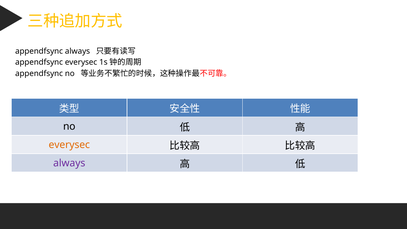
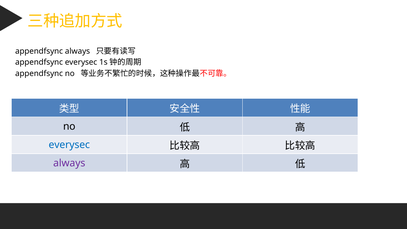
everysec colour: orange -> blue (69, 145)
